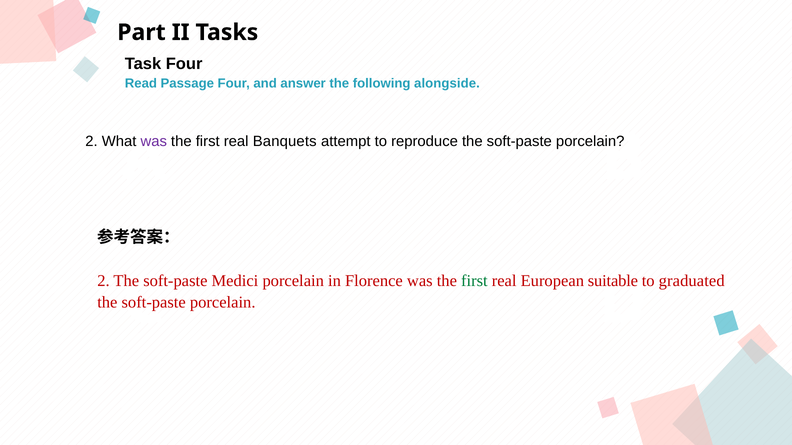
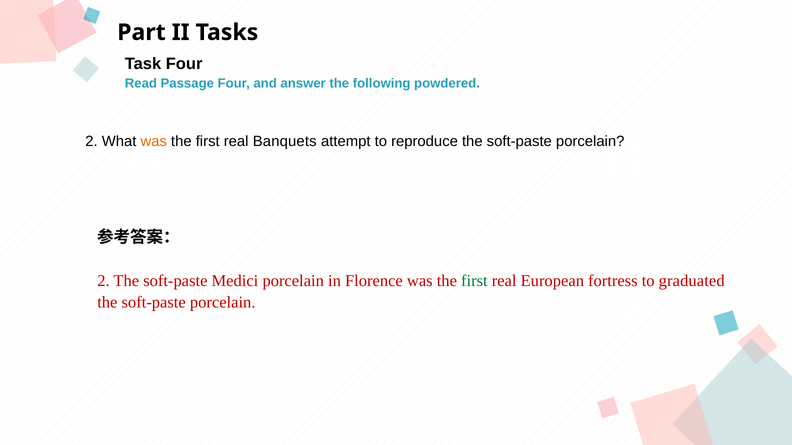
alongside: alongside -> powdered (447, 84)
was colour: purple -> orange (154, 142)
suitable: suitable -> fortress (613, 281)
